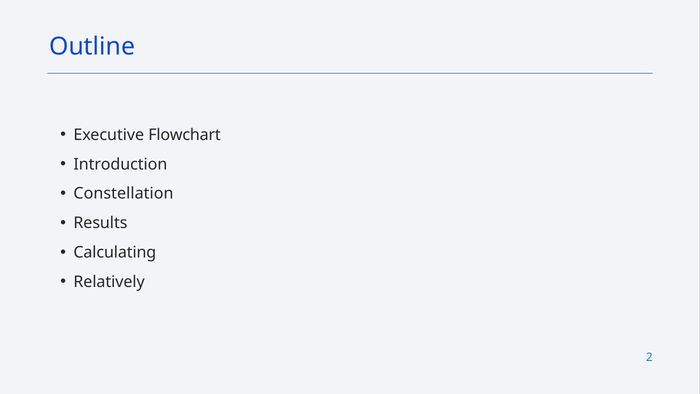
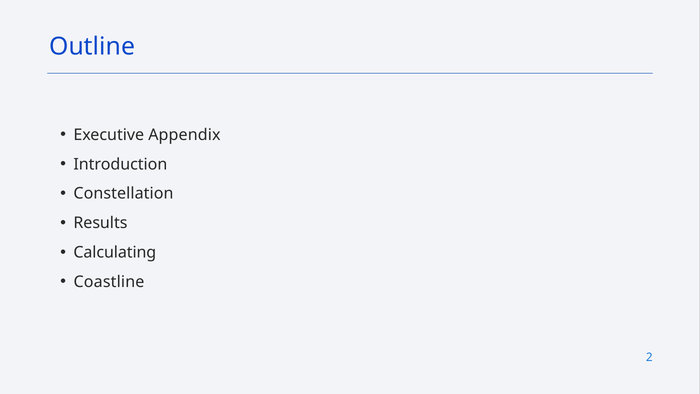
Flowchart: Flowchart -> Appendix (184, 135)
Relatively: Relatively -> Coastline (109, 282)
